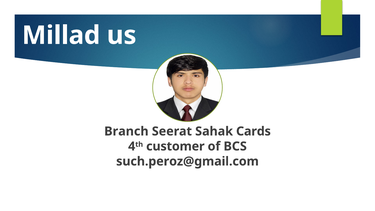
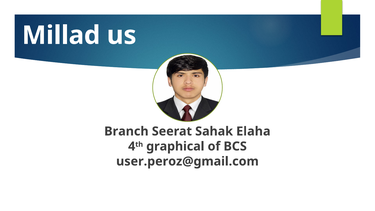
Cards: Cards -> Elaha (253, 131)
customer: customer -> graphical (175, 146)
such.peroz@gmail.com: such.peroz@gmail.com -> user.peroz@gmail.com (187, 161)
